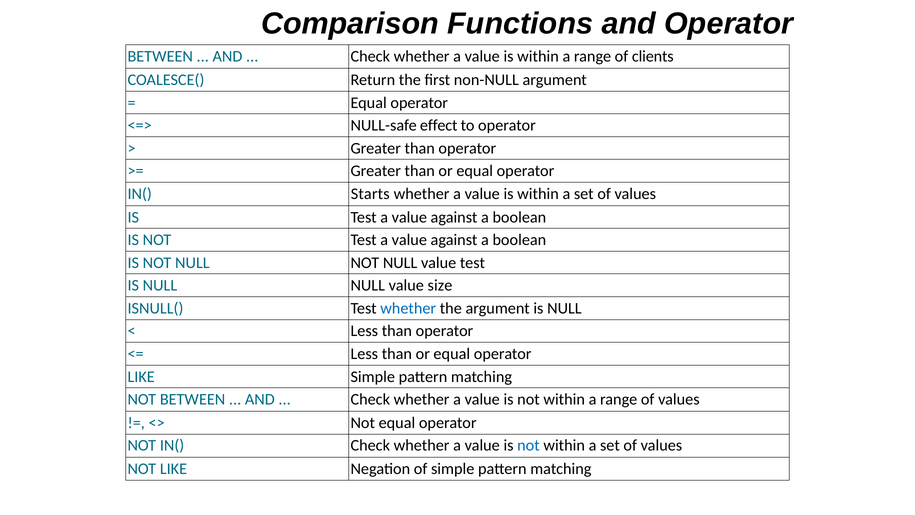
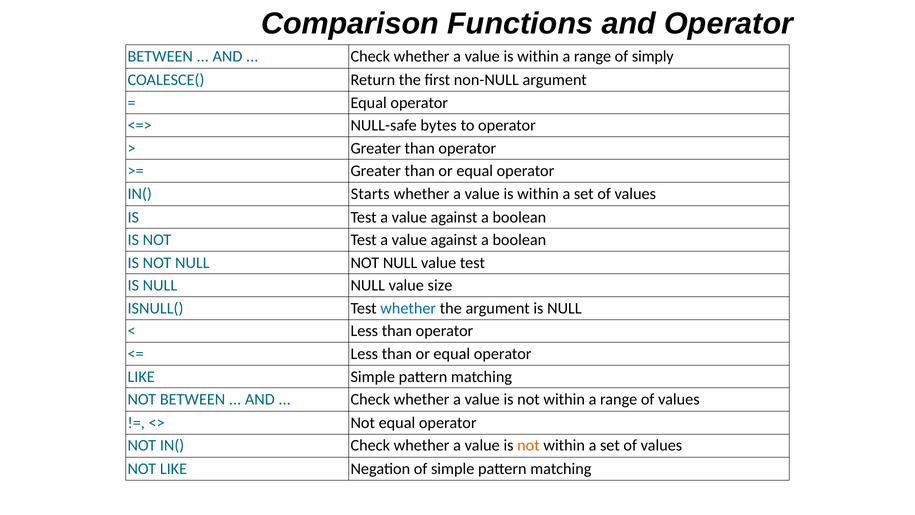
clients: clients -> simply (653, 57)
effect: effect -> bytes (439, 125)
not colour: blue -> orange (528, 445)
